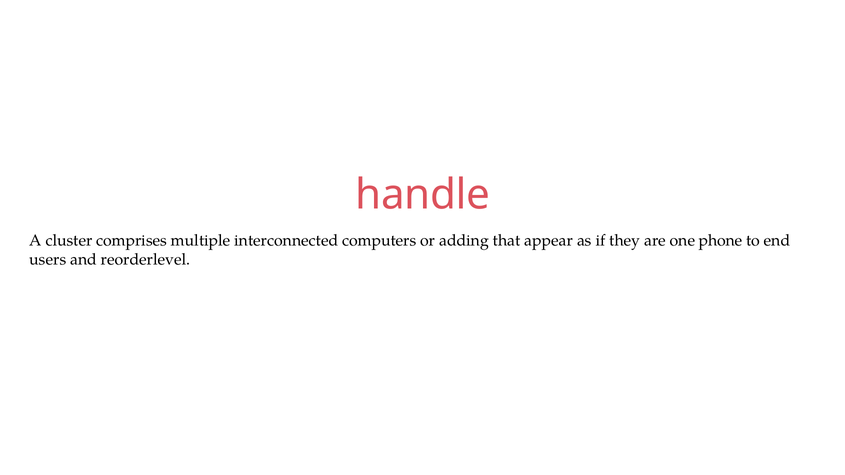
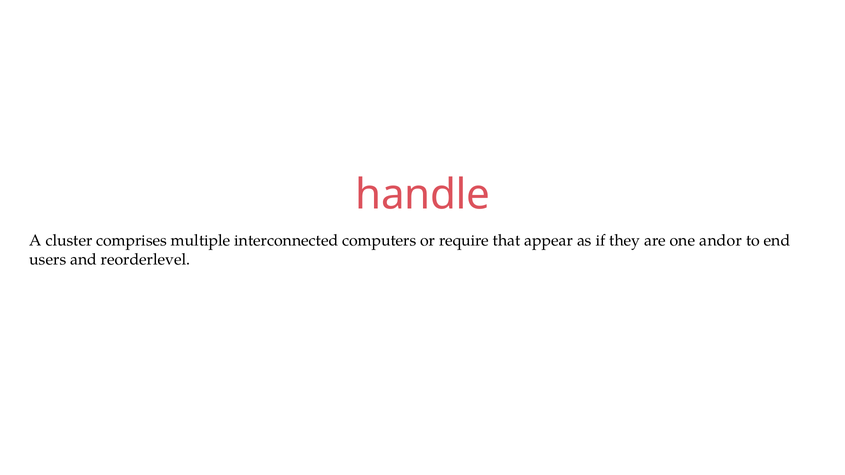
adding: adding -> require (464, 241)
phone: phone -> andor (721, 241)
